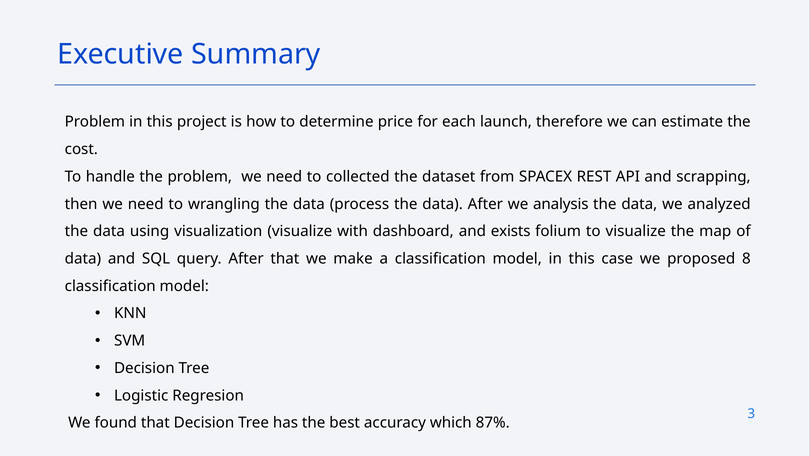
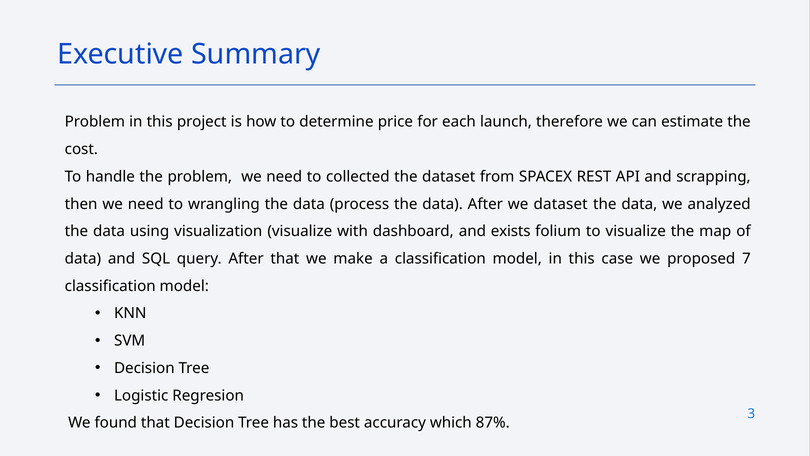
we analysis: analysis -> dataset (561, 204)
8: 8 -> 7 (746, 259)
